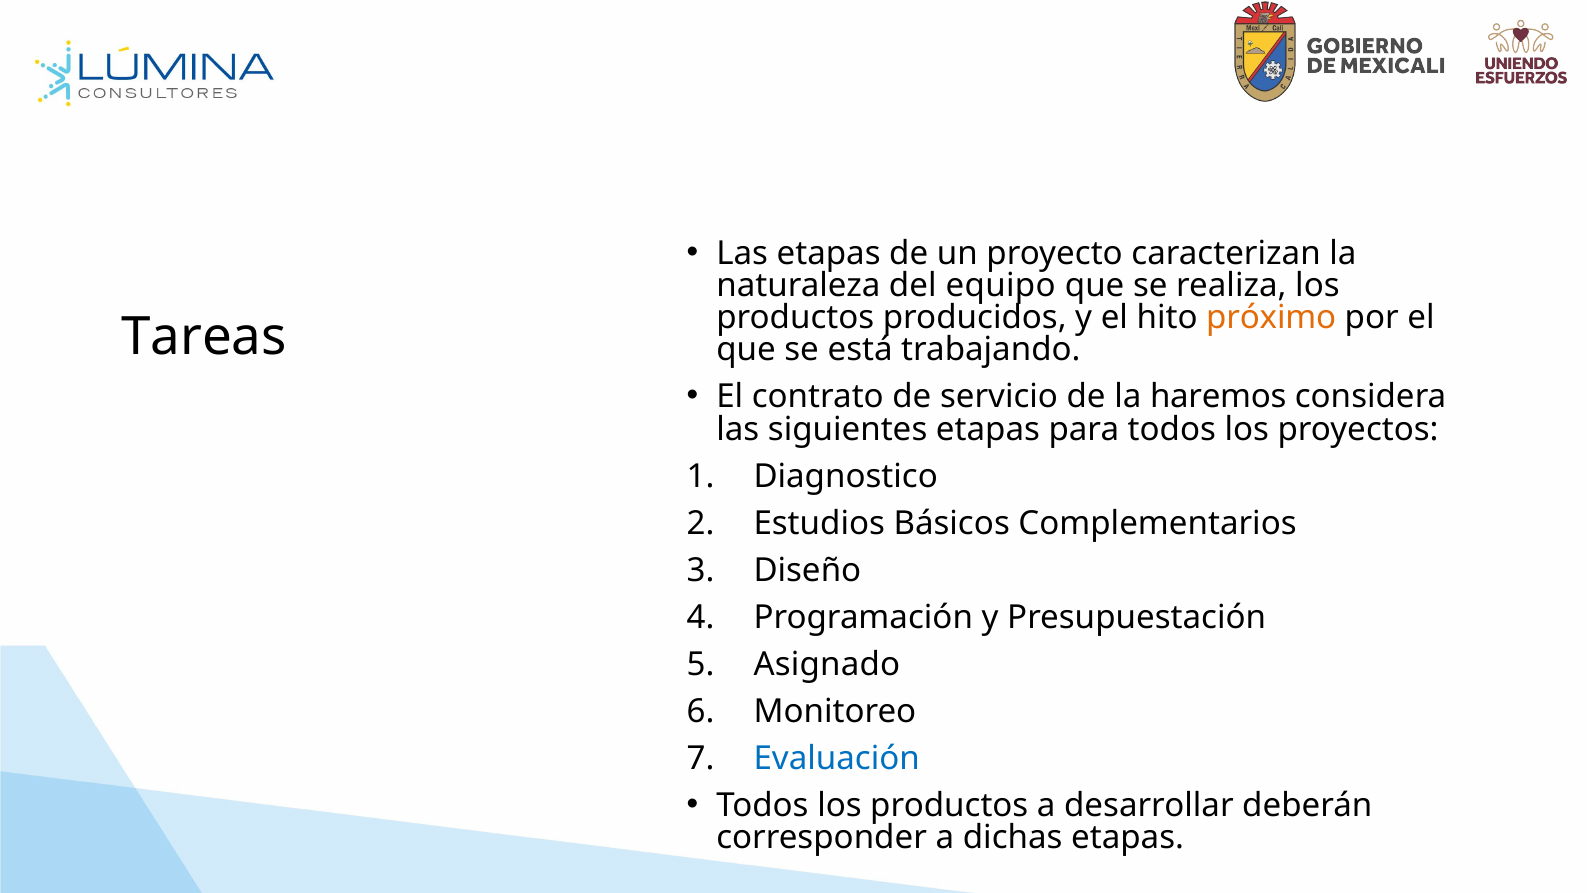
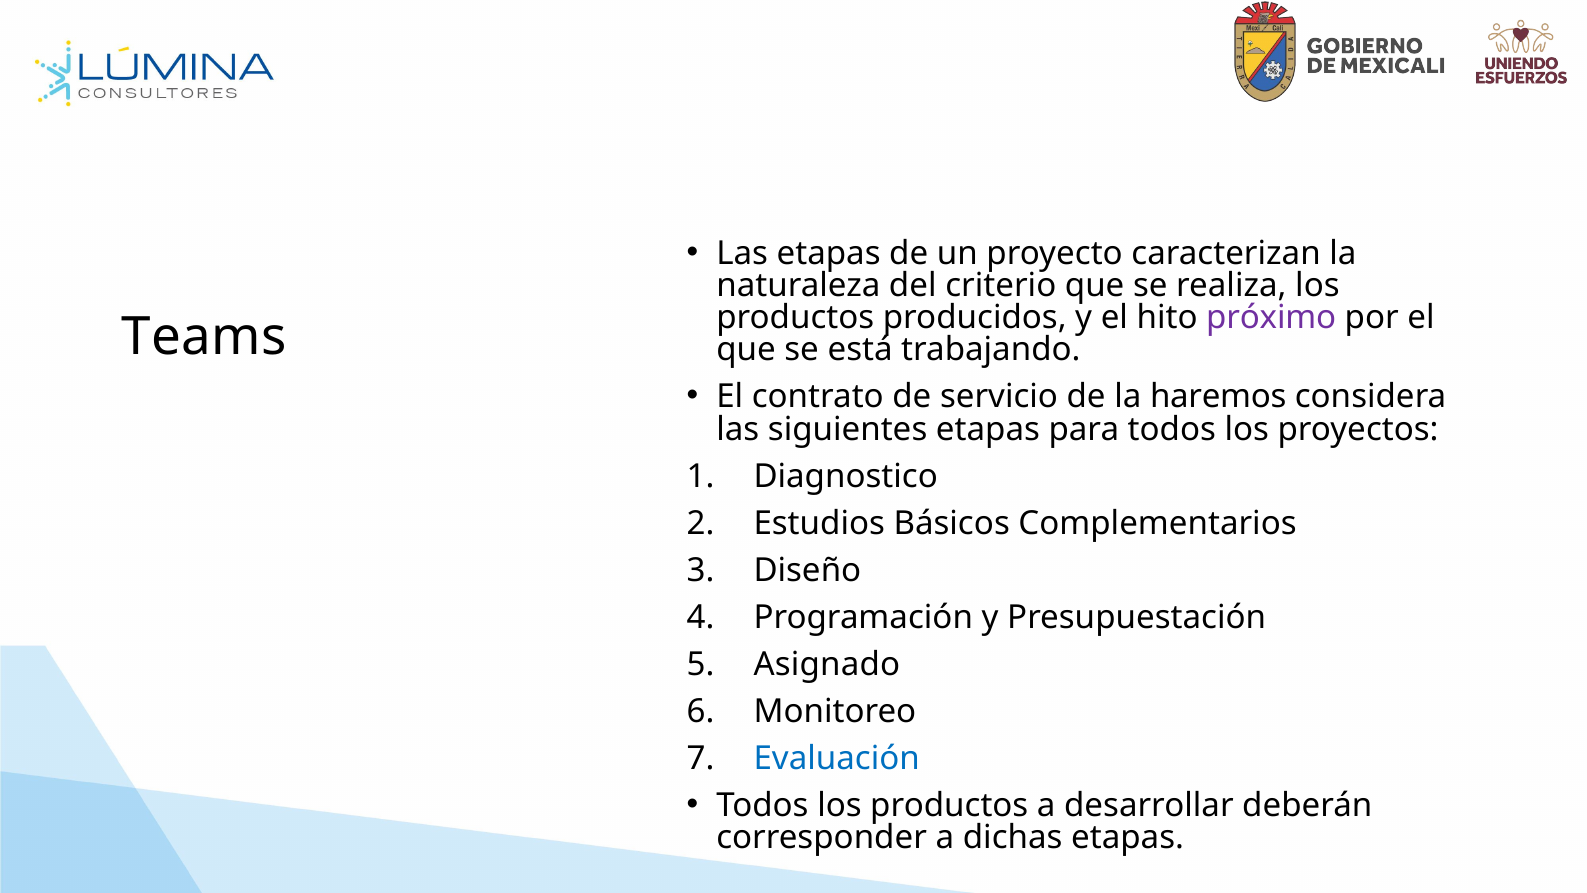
equipo: equipo -> criterio (1001, 286)
próximo colour: orange -> purple (1271, 318)
Tareas: Tareas -> Teams (204, 337)
